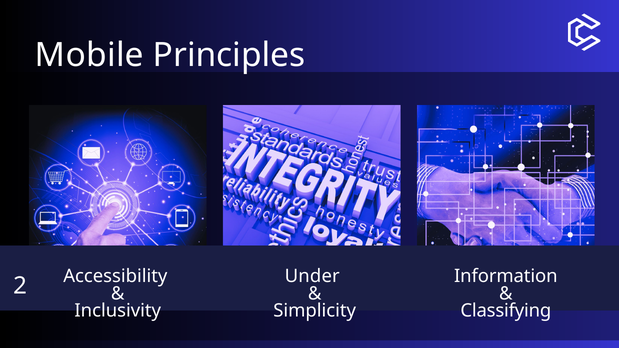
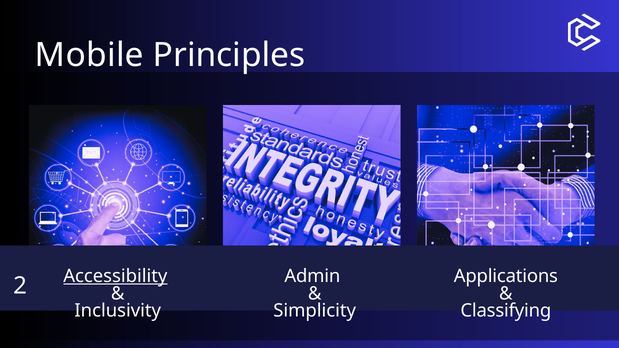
Accessibility underline: none -> present (115, 276)
Under: Under -> Admin (312, 276)
Information: Information -> Applications (506, 276)
